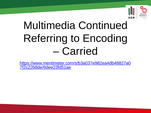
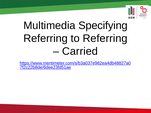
Continued: Continued -> Specifying (103, 26)
to Encoding: Encoding -> Referring (105, 38)
